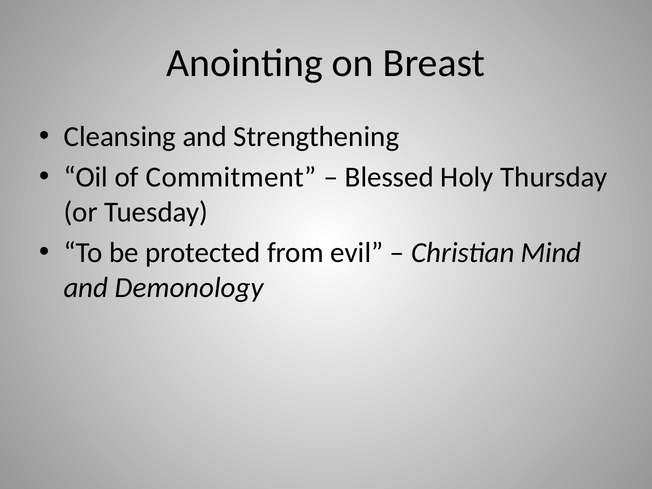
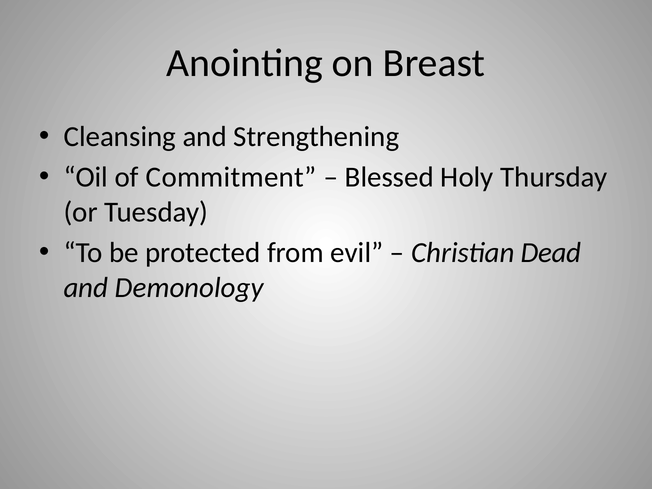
Mind: Mind -> Dead (551, 253)
